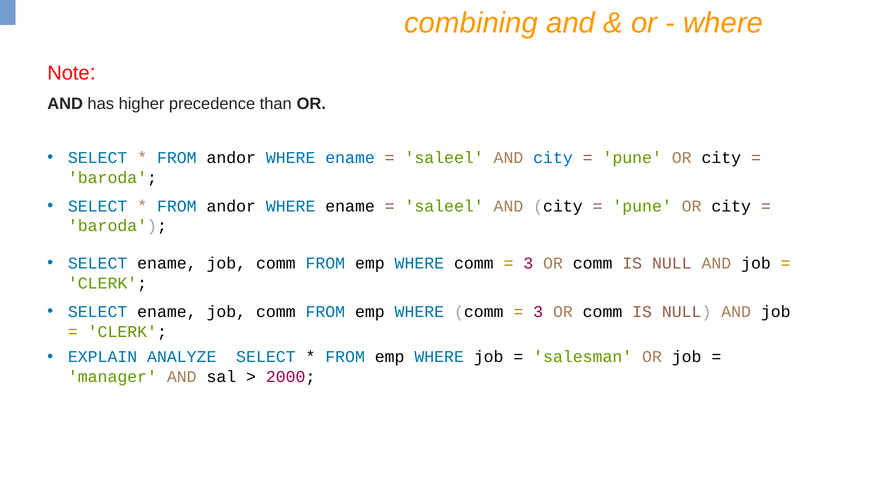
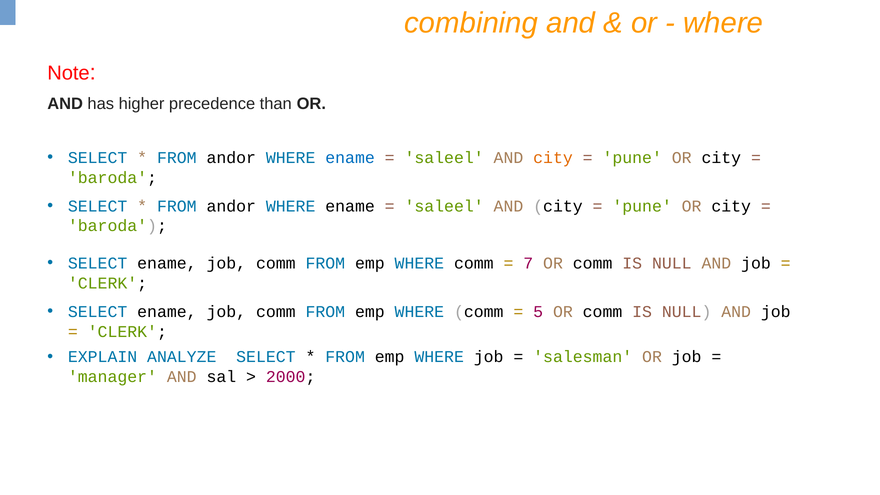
city colour: blue -> orange (553, 158)
3: 3 -> 7 (528, 263)
3: 3 -> 5 (538, 312)
